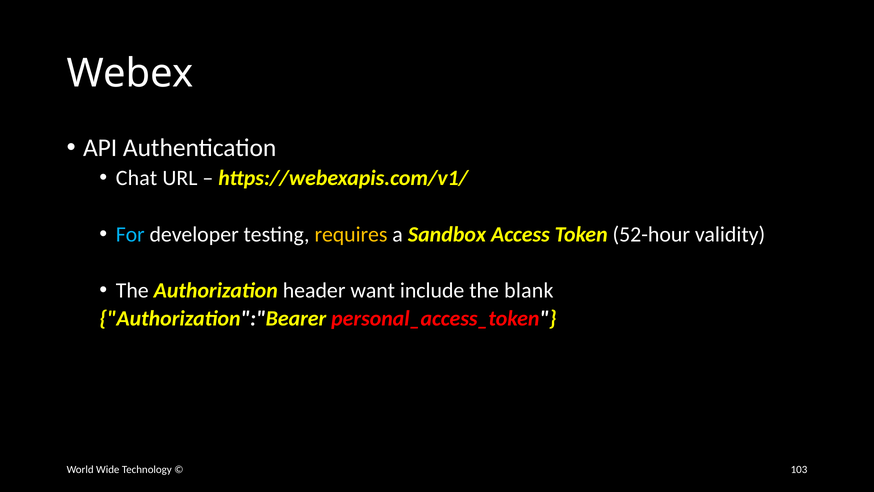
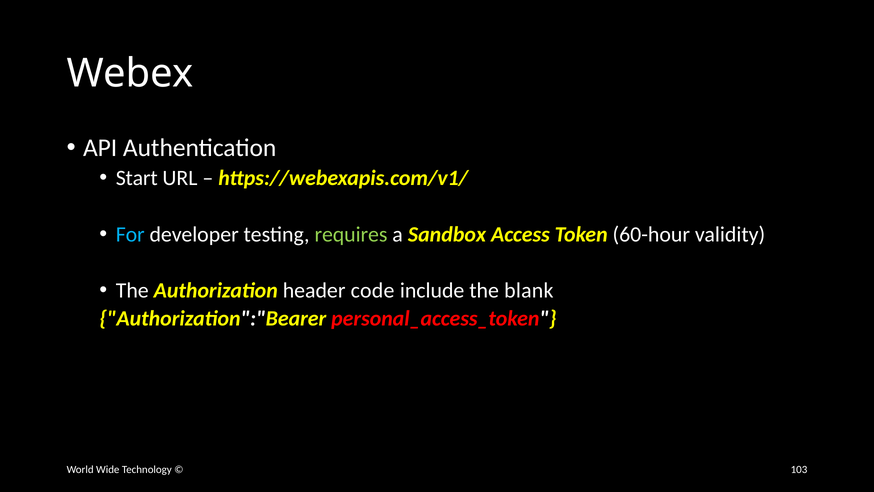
Chat: Chat -> Start (137, 178)
requires colour: yellow -> light green (351, 234)
52-hour: 52-hour -> 60-hour (651, 234)
want: want -> code (373, 290)
